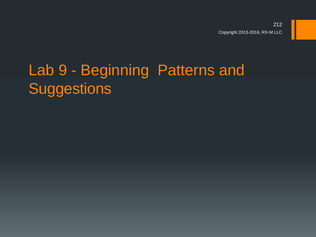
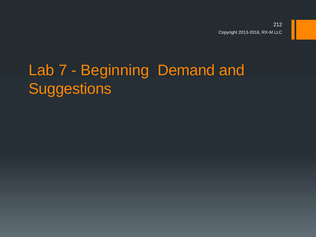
9: 9 -> 7 (63, 70)
Patterns: Patterns -> Demand (186, 70)
